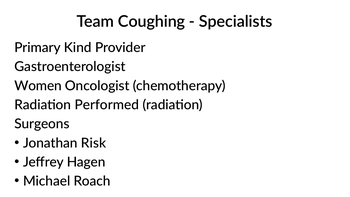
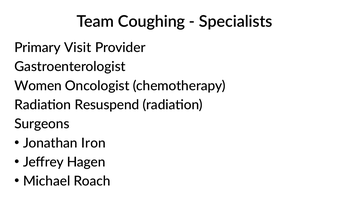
Kind: Kind -> Visit (78, 48)
Performed: Performed -> Resuspend (107, 105)
Risk: Risk -> Iron (93, 143)
